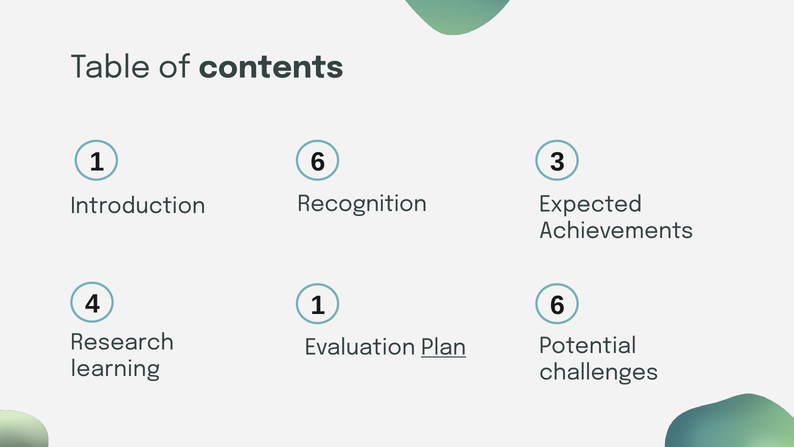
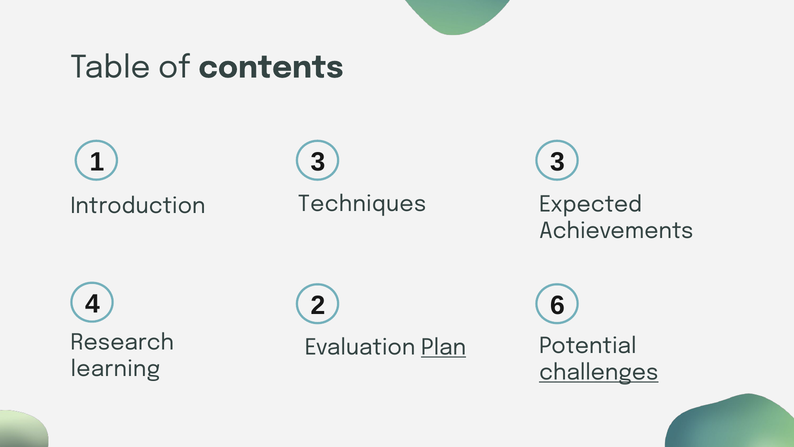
1 6: 6 -> 3 (318, 162)
Recognition: Recognition -> Techniques (362, 204)
4 1: 1 -> 2 (318, 305)
challenges underline: none -> present (599, 372)
